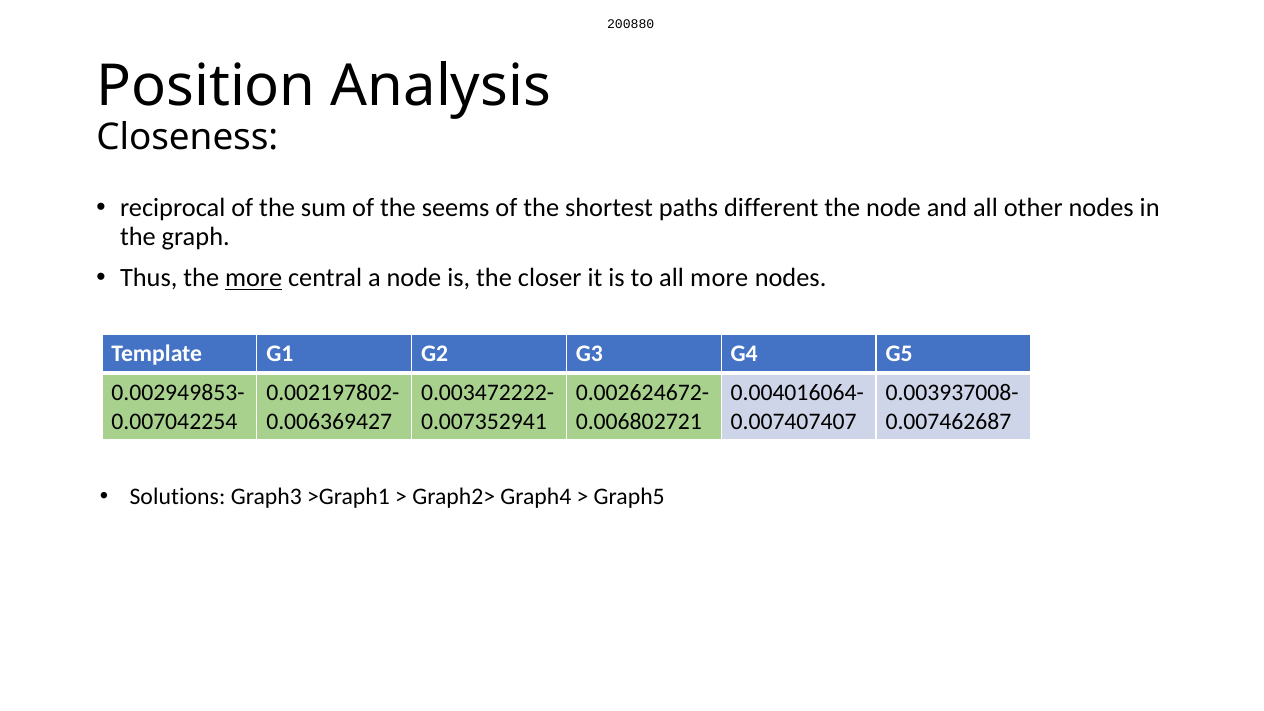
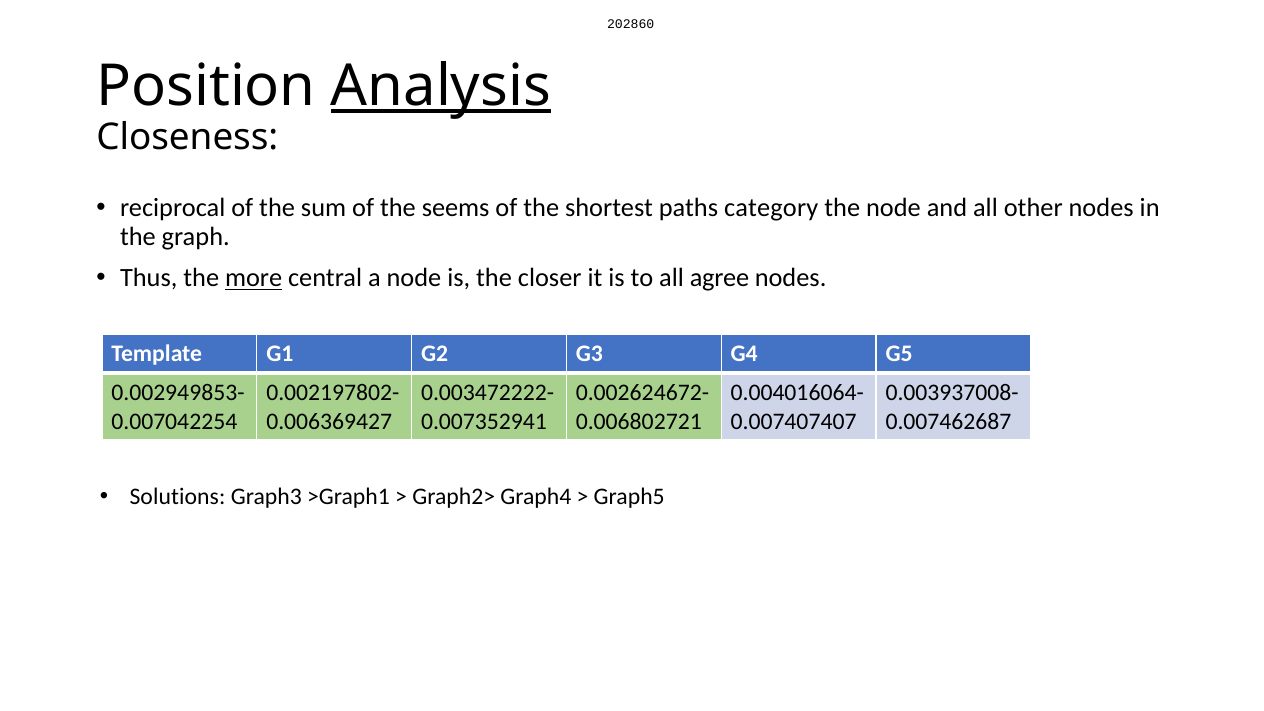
200880: 200880 -> 202860 (631, 25)
Analysis underline: none -> present (441, 86)
different: different -> category (771, 208)
all more: more -> agree (719, 278)
